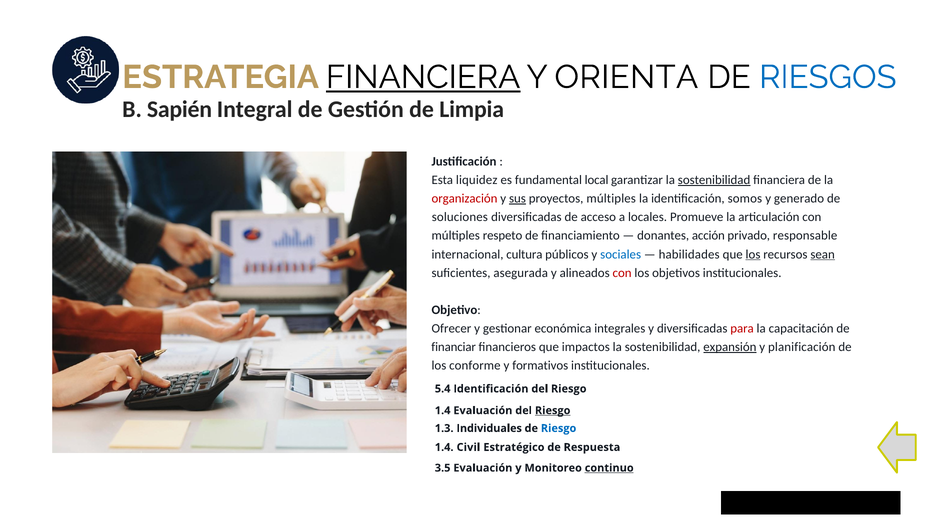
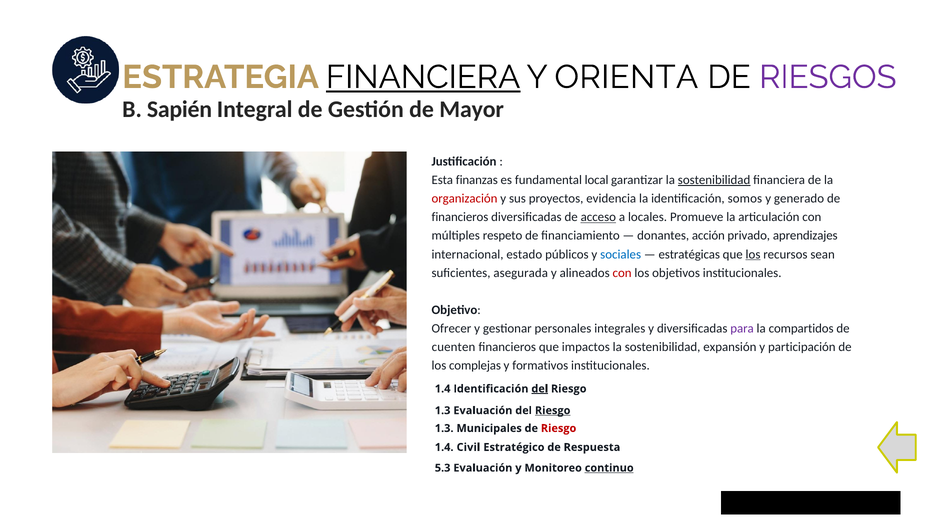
RIESGOS colour: blue -> purple (828, 77)
Limpia: Limpia -> Mayor (472, 109)
liquidez: liquidez -> finanzas (477, 180)
sus underline: present -> none (517, 198)
proyectos múltiples: múltiples -> evidencia (611, 198)
soluciones: soluciones -> financieros (460, 217)
acceso underline: none -> present (598, 217)
responsable: responsable -> aprendizajes (805, 235)
cultura: cultura -> estado (524, 254)
habilidades: habilidades -> estratégicas (689, 254)
sean underline: present -> none (823, 254)
económica: económica -> personales (563, 328)
para colour: red -> purple (742, 328)
capacitación: capacitación -> compartidos (801, 328)
financiar: financiar -> cuenten (454, 347)
expansión underline: present -> none (730, 347)
planificación: planificación -> participación (802, 347)
conforme: conforme -> complejas (475, 365)
5.4: 5.4 -> 1.4 (443, 388)
del underline: none -> present (540, 388)
1.4: 1.4 -> 1.3 (443, 410)
Individuales: Individuales -> Municipales (489, 428)
Riesgo colour: blue -> red (559, 428)
3.5: 3.5 -> 5.3 (443, 467)
